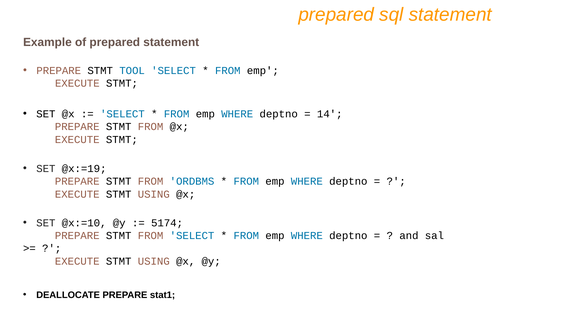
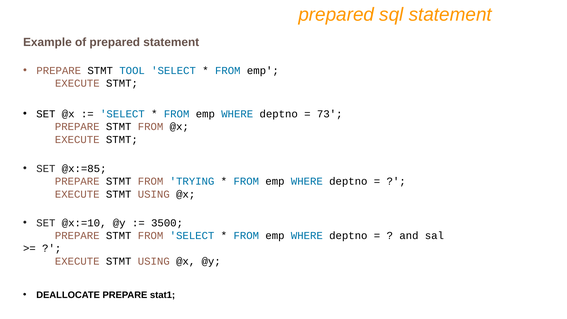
14: 14 -> 73 (330, 114)
@x:=19: @x:=19 -> @x:=85 (84, 169)
ORDBMS: ORDBMS -> TRYING (192, 181)
5174: 5174 -> 3500 (167, 223)
